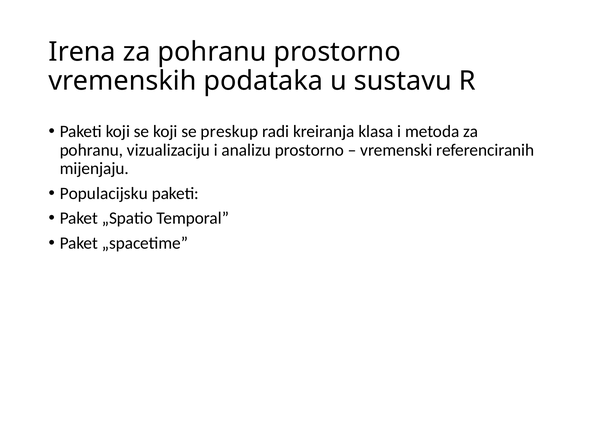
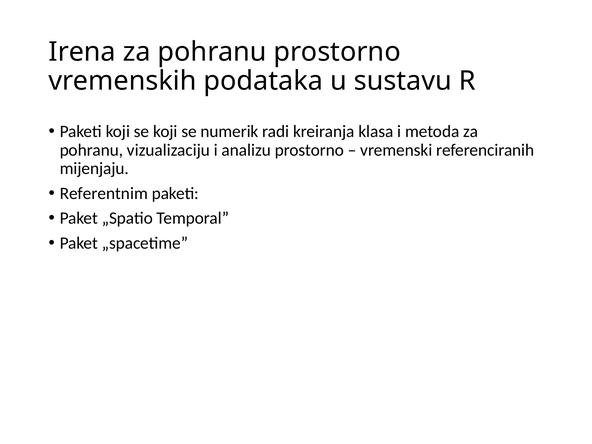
preskup: preskup -> numerik (230, 131)
Populacijsku: Populacijsku -> Referentnim (104, 193)
